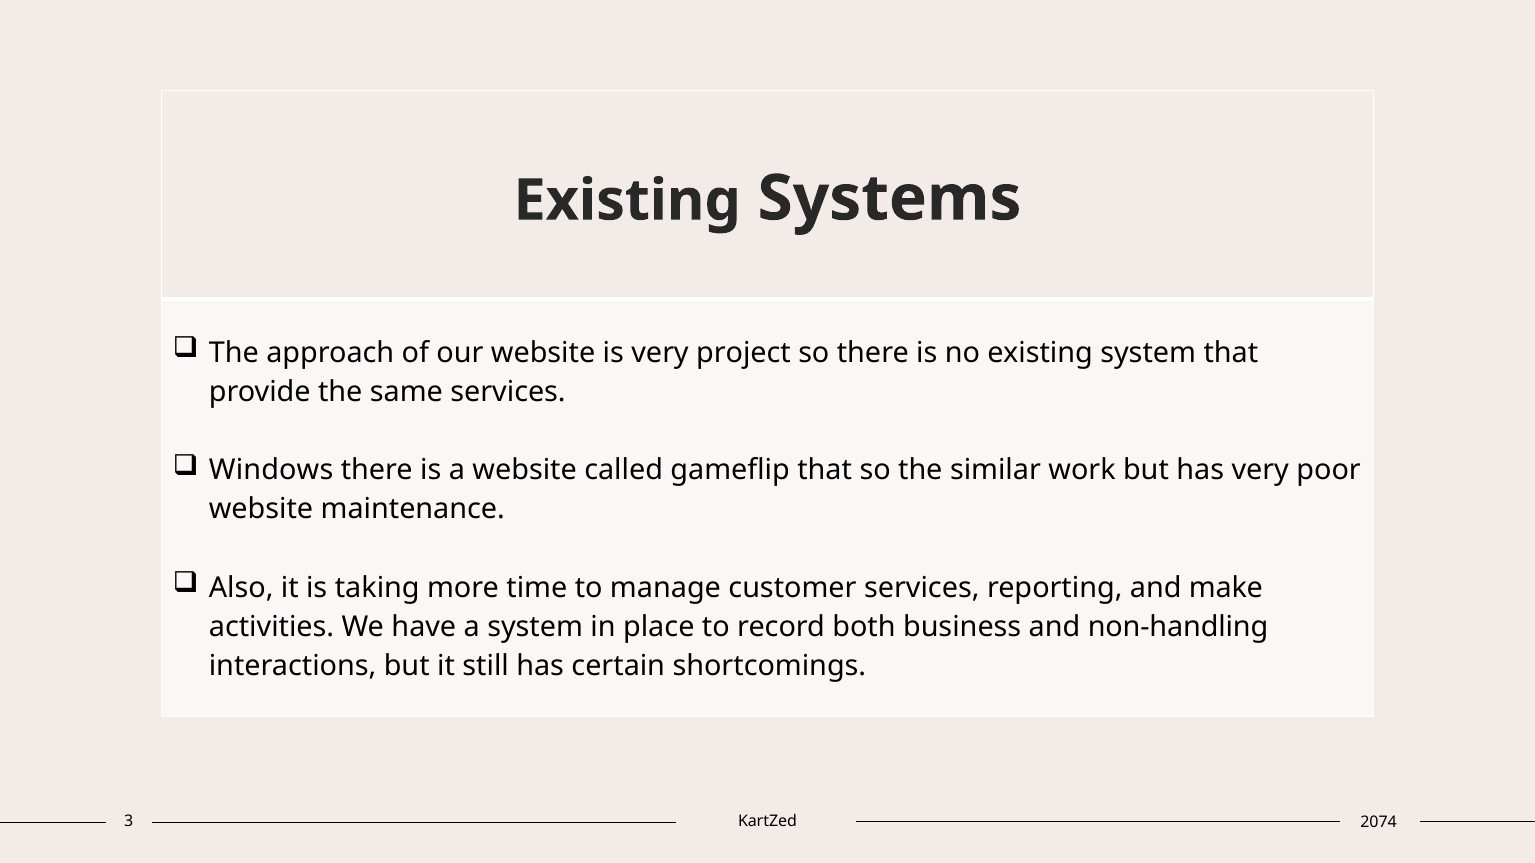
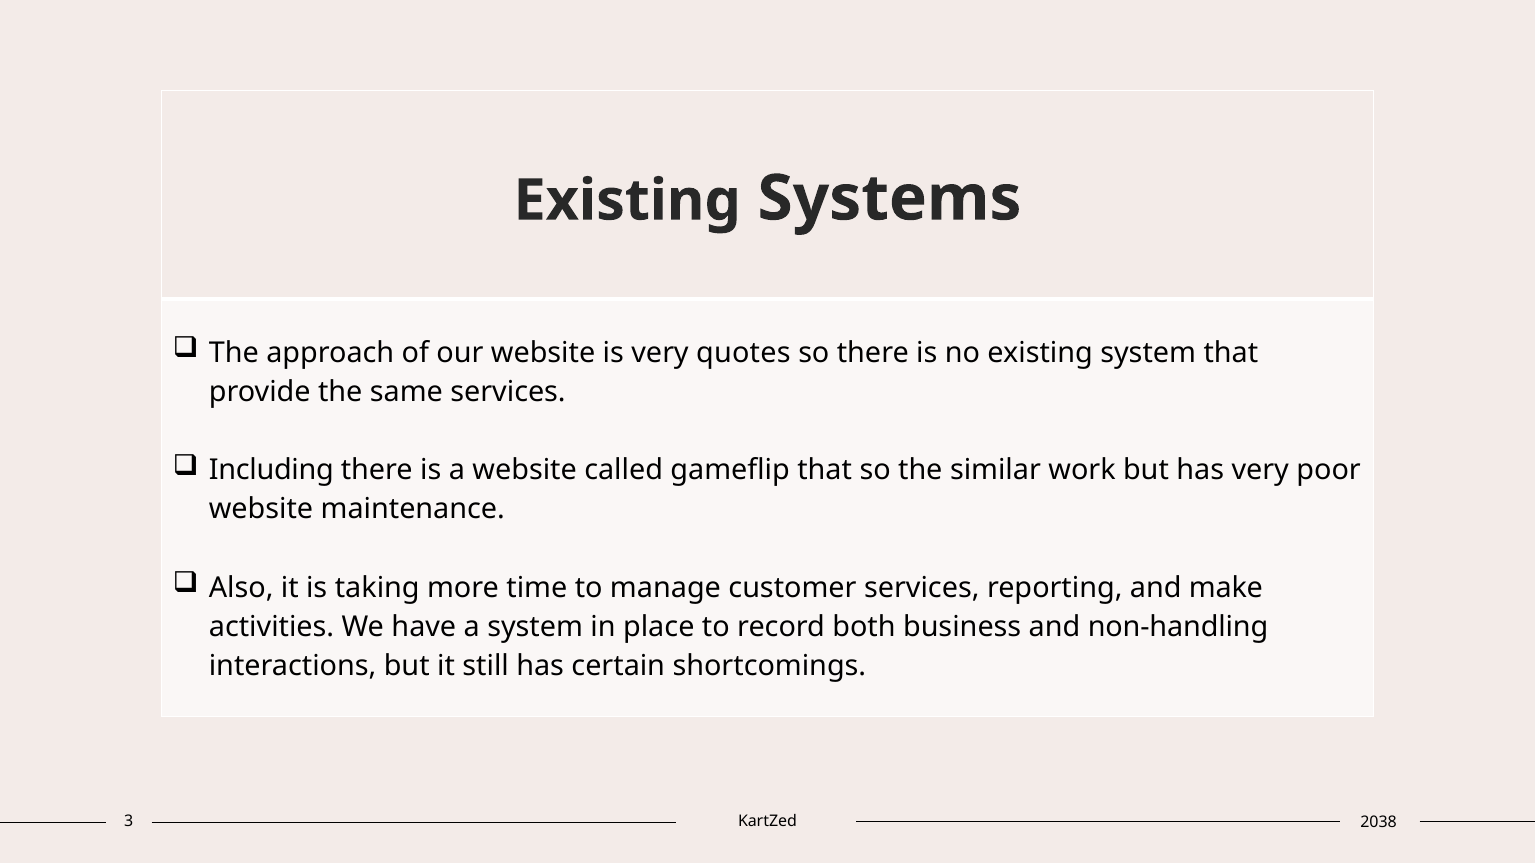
project: project -> quotes (743, 353)
Windows: Windows -> Including (271, 470)
2074: 2074 -> 2038 (1379, 822)
